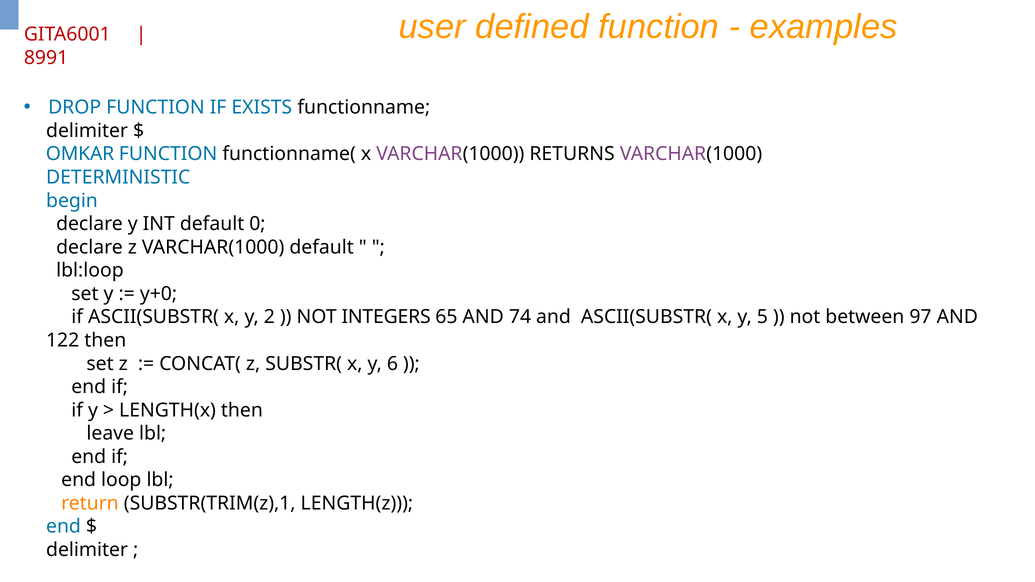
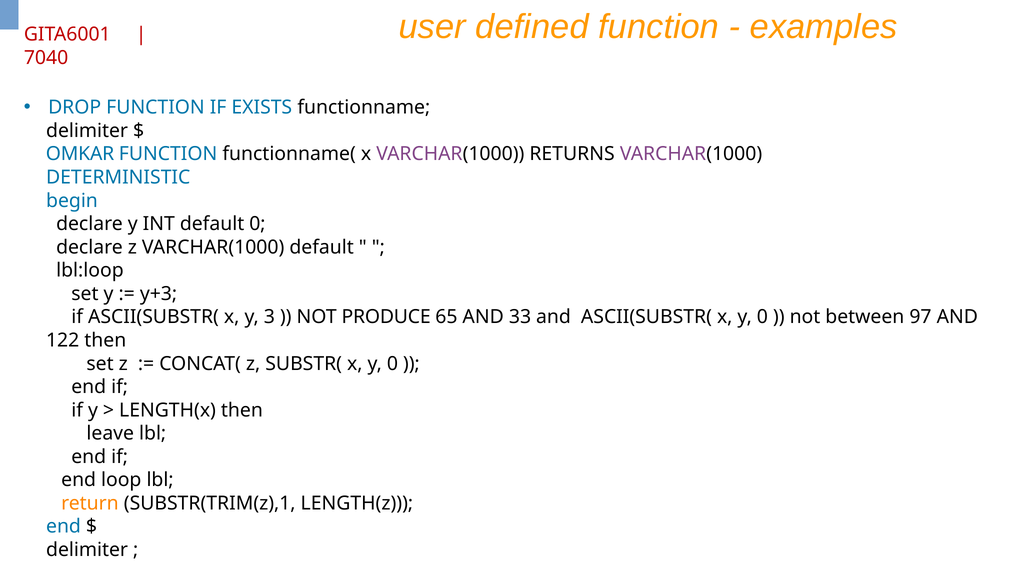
8991: 8991 -> 7040 (46, 58)
y+0: y+0 -> y+3 (159, 294)
2: 2 -> 3 (269, 317)
INTEGERS: INTEGERS -> PRODUCE (386, 317)
74: 74 -> 33 (520, 317)
ASCII(SUBSTR( x y 5: 5 -> 0 (762, 317)
SUBSTR( x y 6: 6 -> 0 (393, 364)
